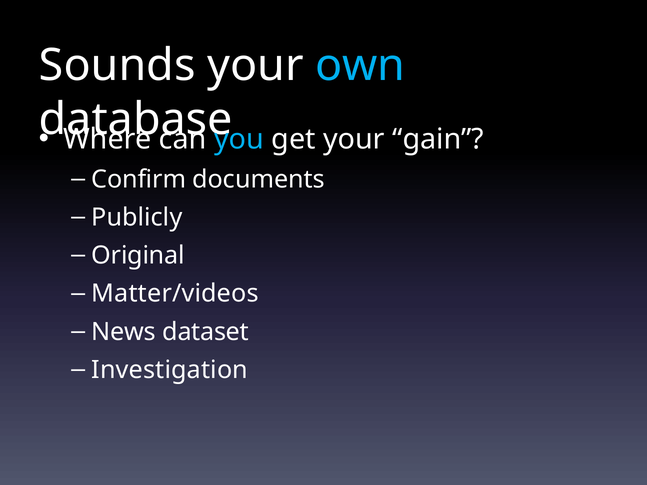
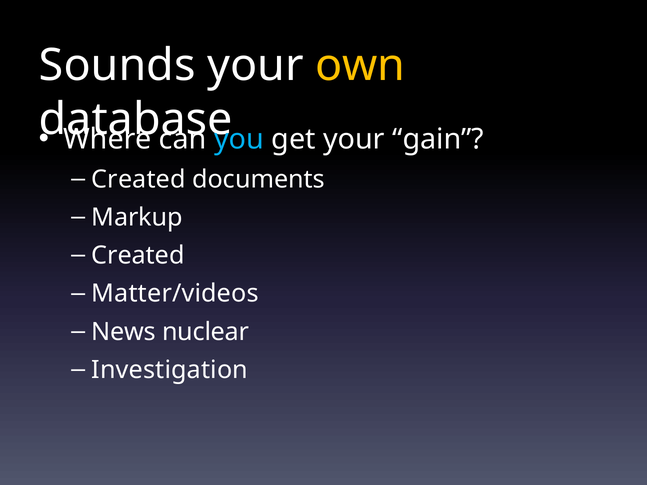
own colour: light blue -> yellow (360, 66)
Confirm: Confirm -> Created (139, 179)
Publicly: Publicly -> Markup (137, 217)
Original: Original -> Created (138, 256)
dataset: dataset -> nuclear (206, 332)
